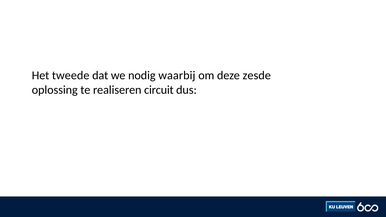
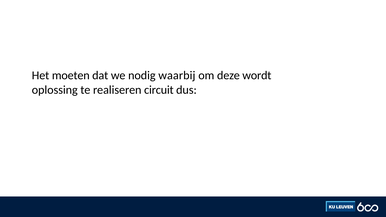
tweede: tweede -> moeten (71, 75)
zesde: zesde -> wordt (257, 75)
